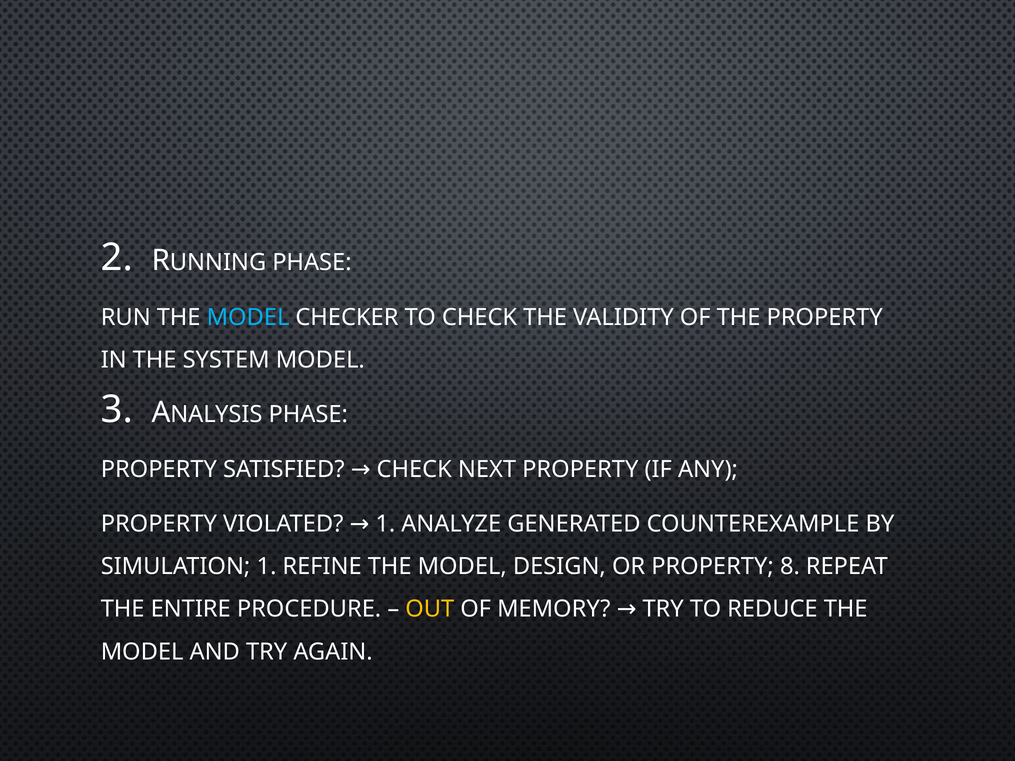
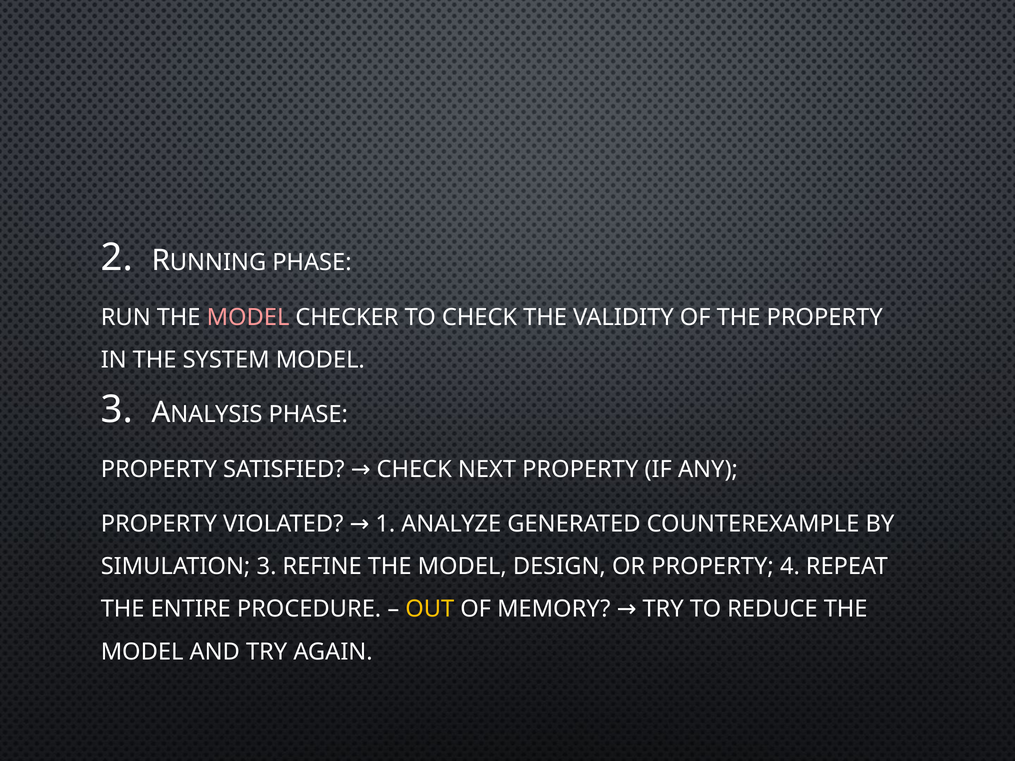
MODEL colour: light blue -> pink (248, 317)
SIMULATION 1: 1 -> 3 (267, 567)
8: 8 -> 4 (790, 567)
